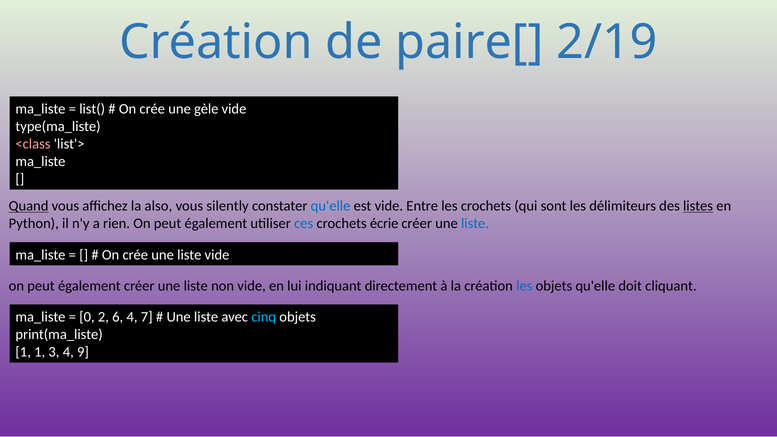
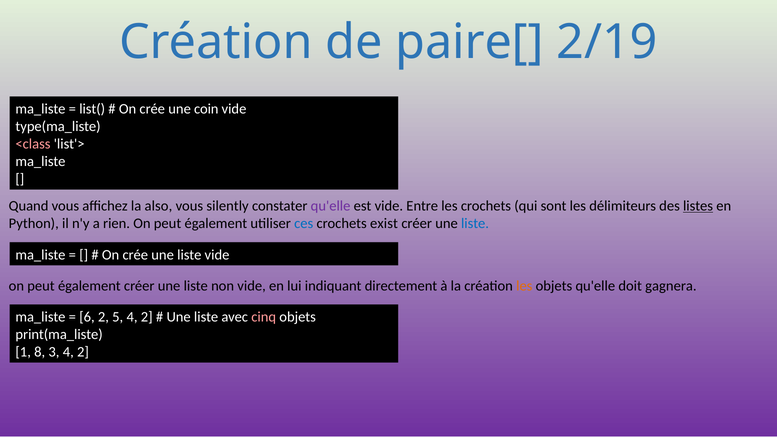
gèle: gèle -> coin (206, 109)
Quand underline: present -> none (29, 206)
qu'elle colour: blue -> purple (331, 206)
écrie: écrie -> exist (384, 223)
les colour: blue -> orange (524, 286)
cliquant: cliquant -> gagnera (671, 286)
0: 0 -> 6 (87, 317)
6: 6 -> 5 (118, 317)
7: 7 -> 2 (147, 317)
cinq colour: light blue -> pink (264, 317)
1 1: 1 -> 8 (40, 352)
3 4 9: 9 -> 2 (83, 352)
